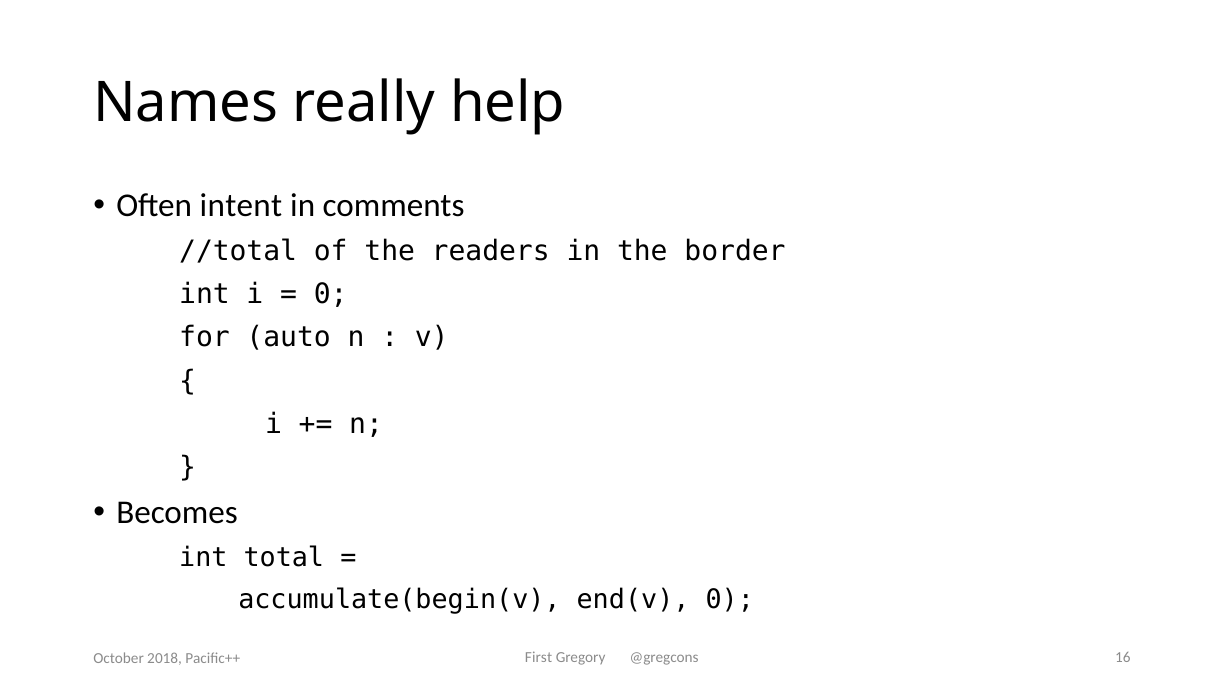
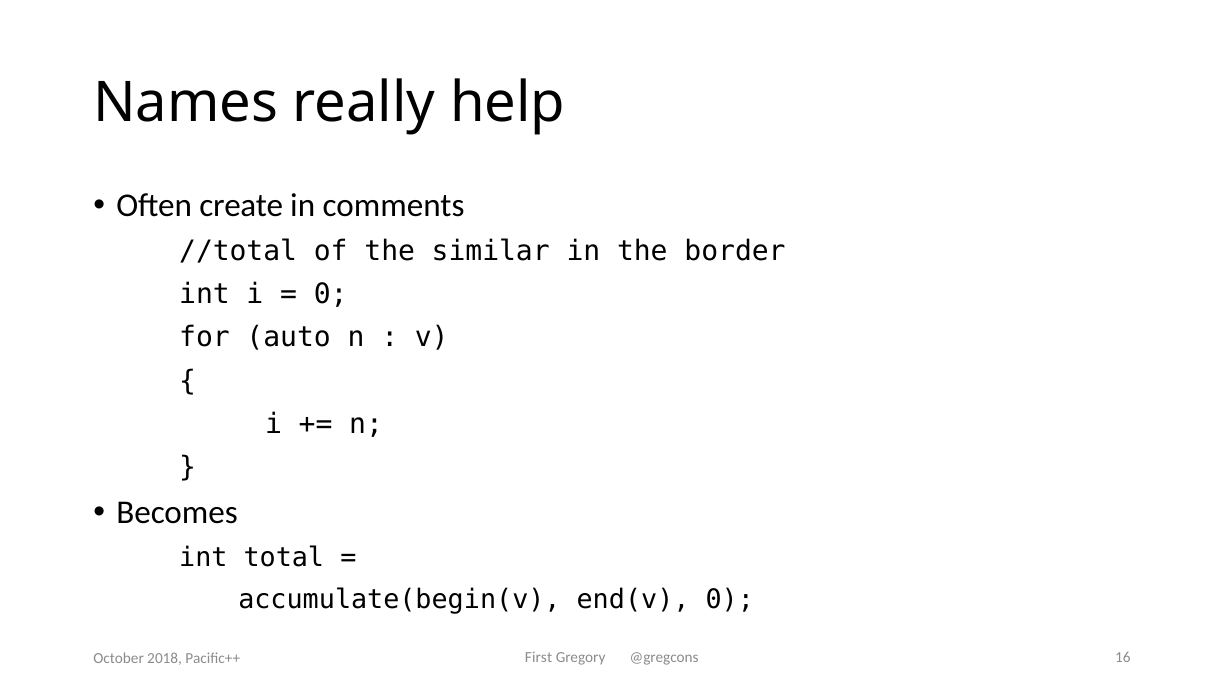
intent: intent -> create (241, 206)
readers: readers -> similar (491, 251)
